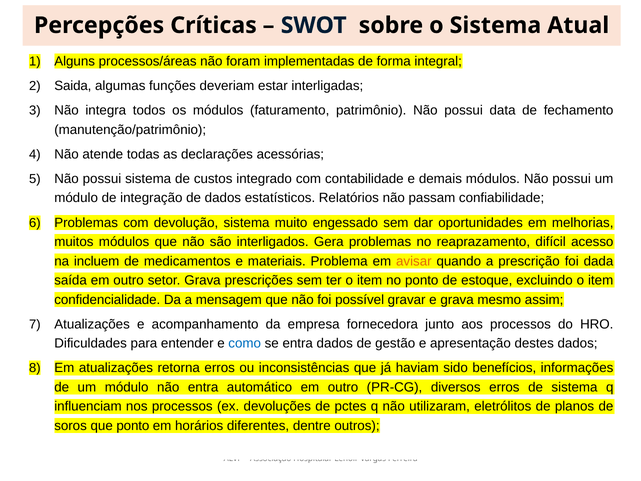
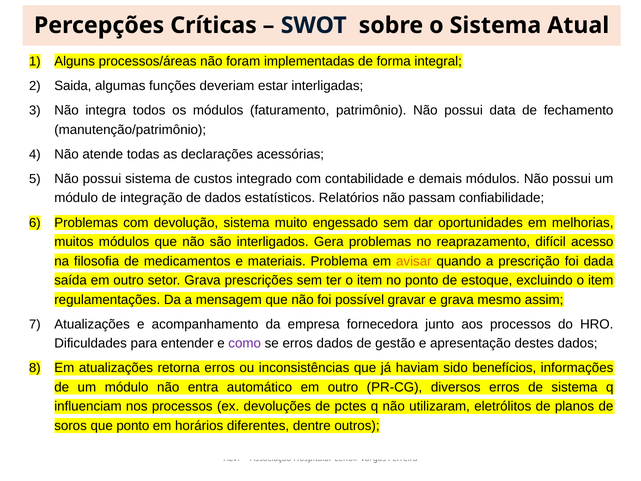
incluem: incluem -> filosofia (97, 261)
confidencialidade: confidencialidade -> regulamentações (107, 299)
como colour: blue -> purple (245, 343)
se entra: entra -> erros (298, 343)
